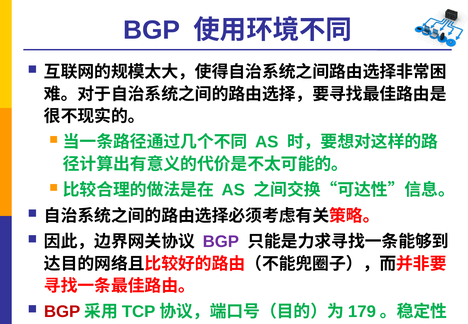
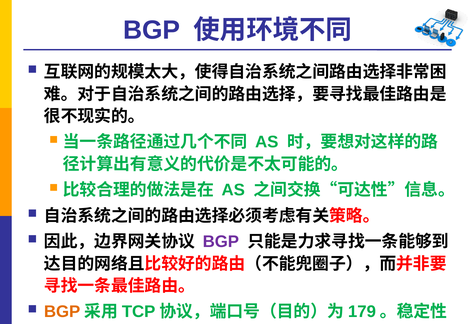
BGP colour: red -> orange (62, 312)
